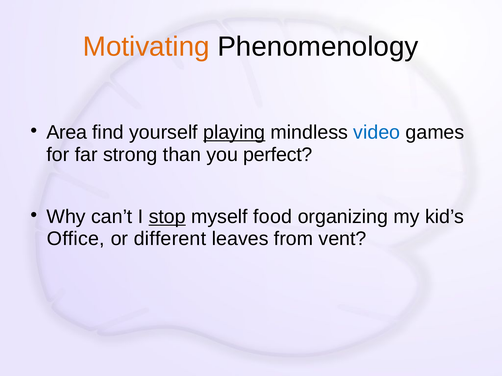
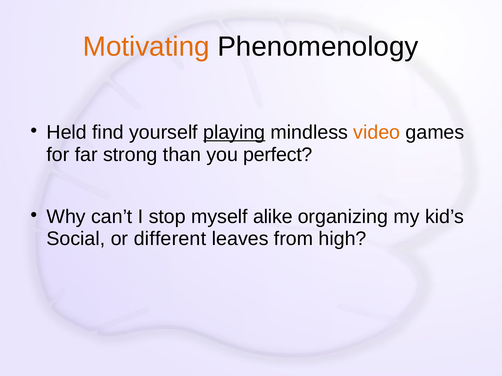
Area: Area -> Held (67, 133)
video colour: blue -> orange (377, 133)
stop underline: present -> none (167, 217)
food: food -> alike (273, 217)
Office: Office -> Social (76, 239)
vent: vent -> high (343, 239)
